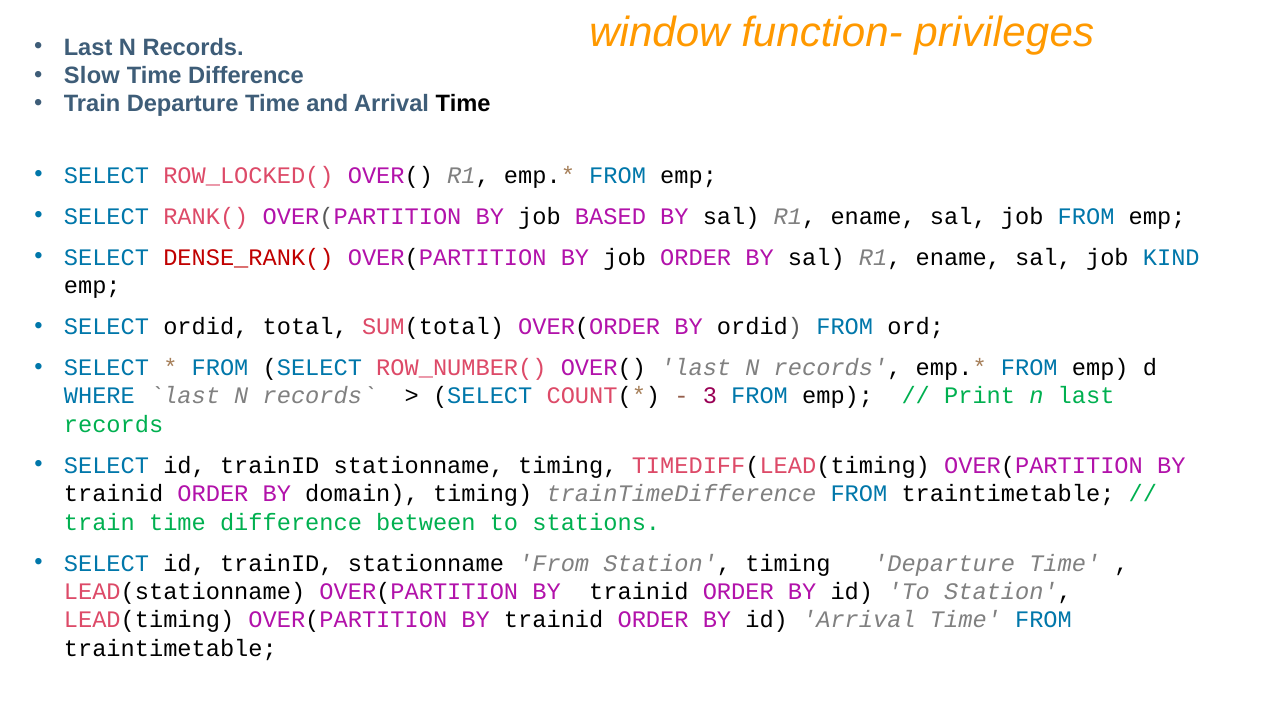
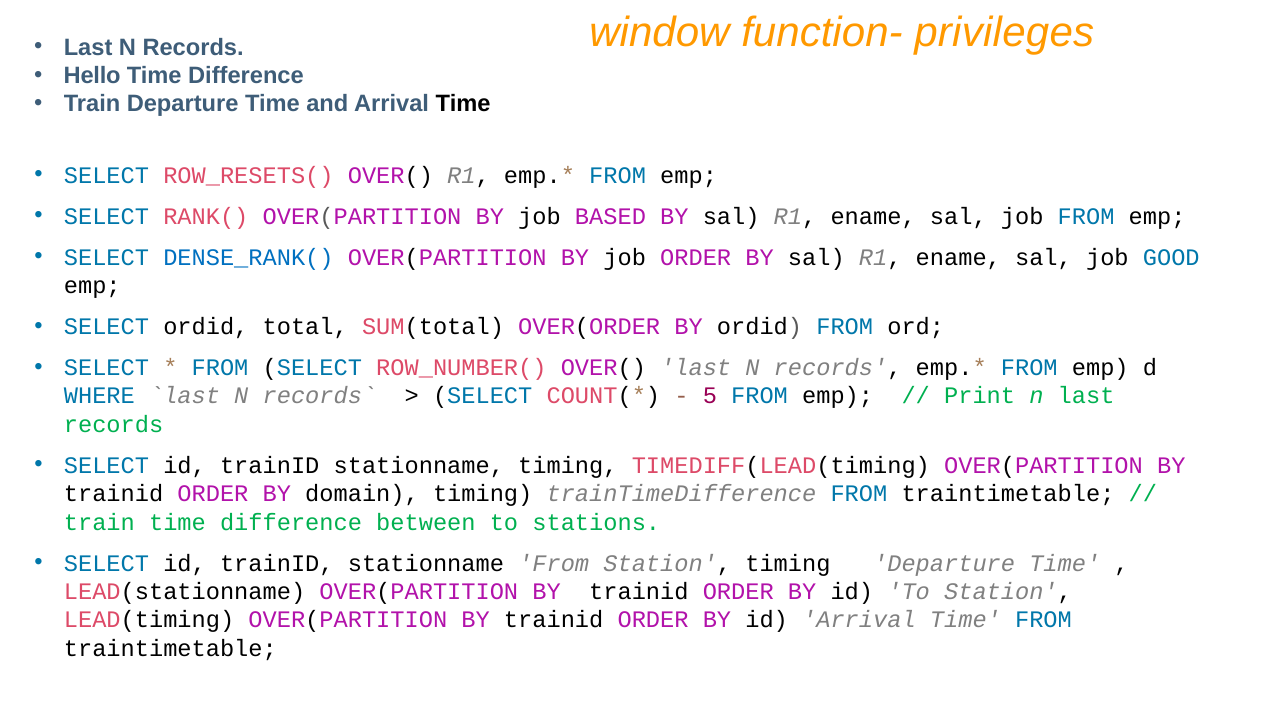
Slow: Slow -> Hello (92, 76)
ROW_LOCKED(: ROW_LOCKED( -> ROW_RESETS( (248, 175)
DENSE_RANK( colour: red -> blue (248, 257)
KIND: KIND -> GOOD (1171, 257)
3: 3 -> 5 (710, 396)
